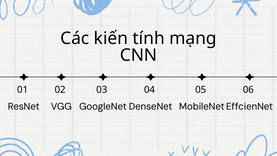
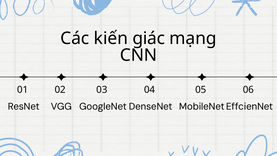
tính: tính -> giác (149, 38)
